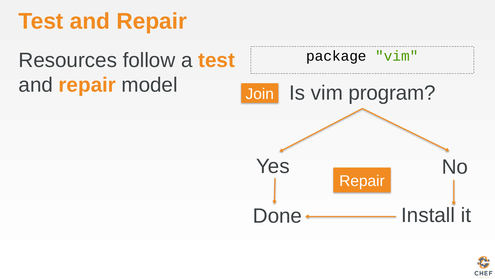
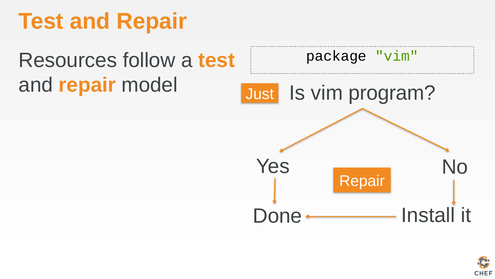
Join: Join -> Just (260, 94)
